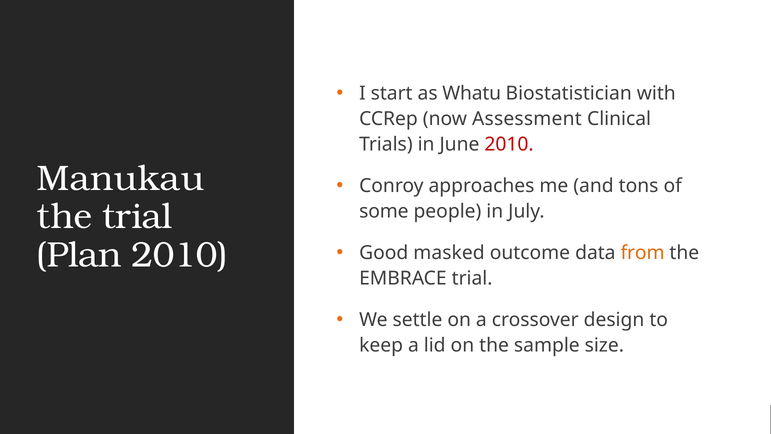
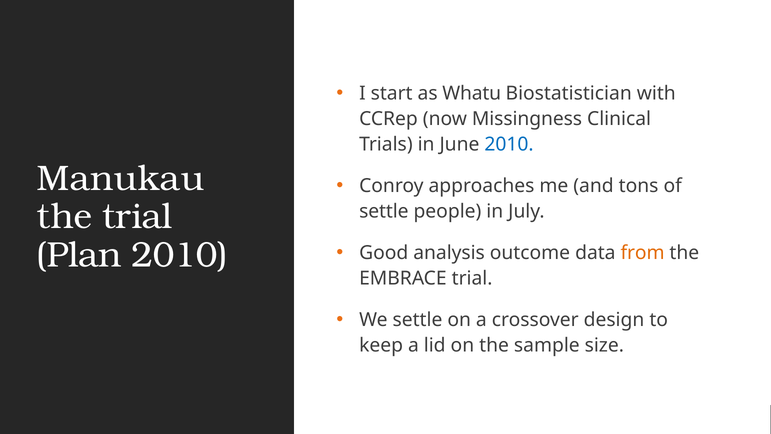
Assessment: Assessment -> Missingness (527, 119)
2010 colour: red -> blue (509, 144)
some: some -> settle (384, 211)
masked: masked -> analysis (449, 253)
